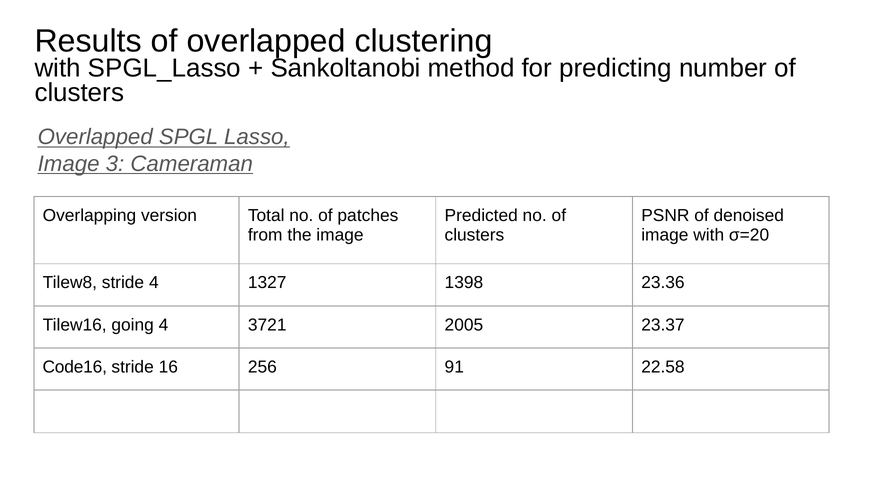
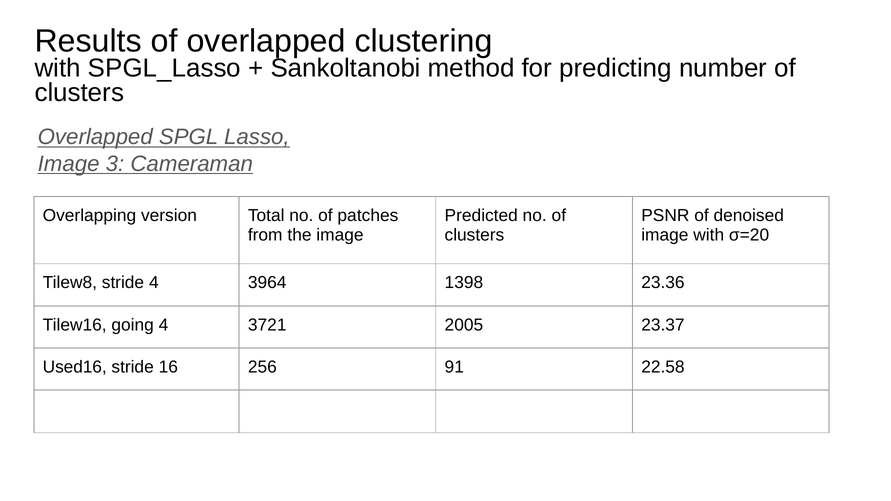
1327: 1327 -> 3964 (267, 283)
Code16: Code16 -> Used16 (75, 367)
